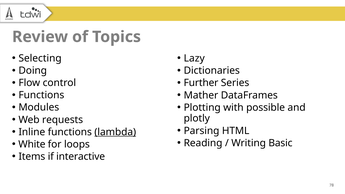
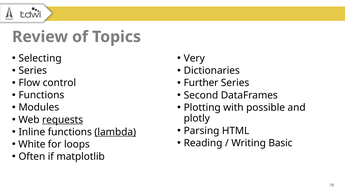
Lazy: Lazy -> Very (194, 58)
Doing: Doing -> Series (33, 71)
Mather: Mather -> Second (201, 95)
requests underline: none -> present (63, 120)
Items: Items -> Often (32, 157)
interactive: interactive -> matplotlib (81, 157)
